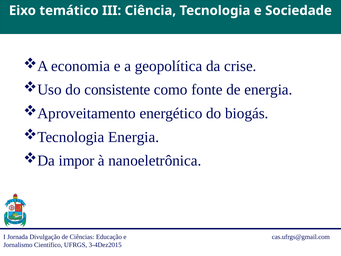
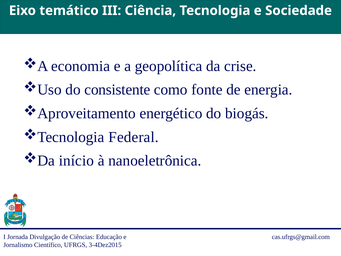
Tecnologia Energia: Energia -> Federal (134, 137)
impor: impor -> início (76, 161)
